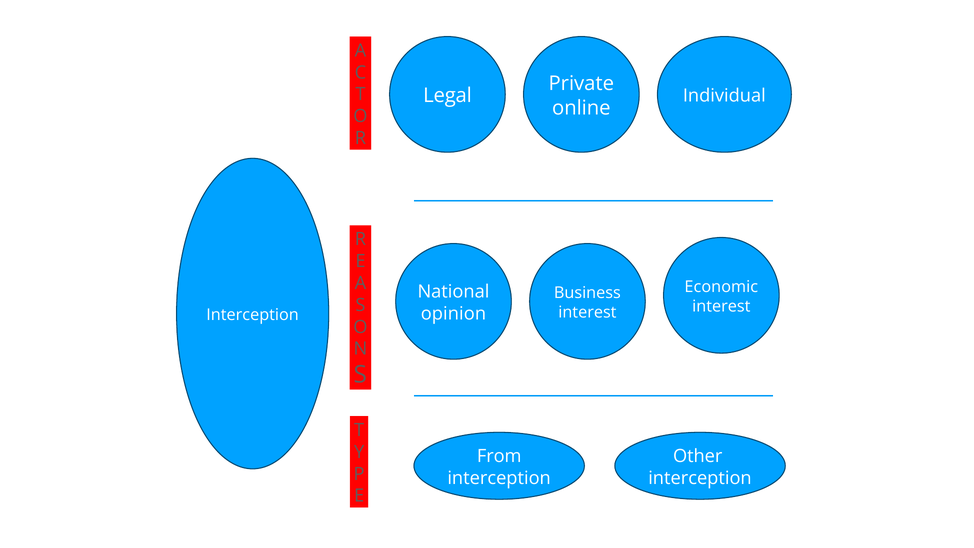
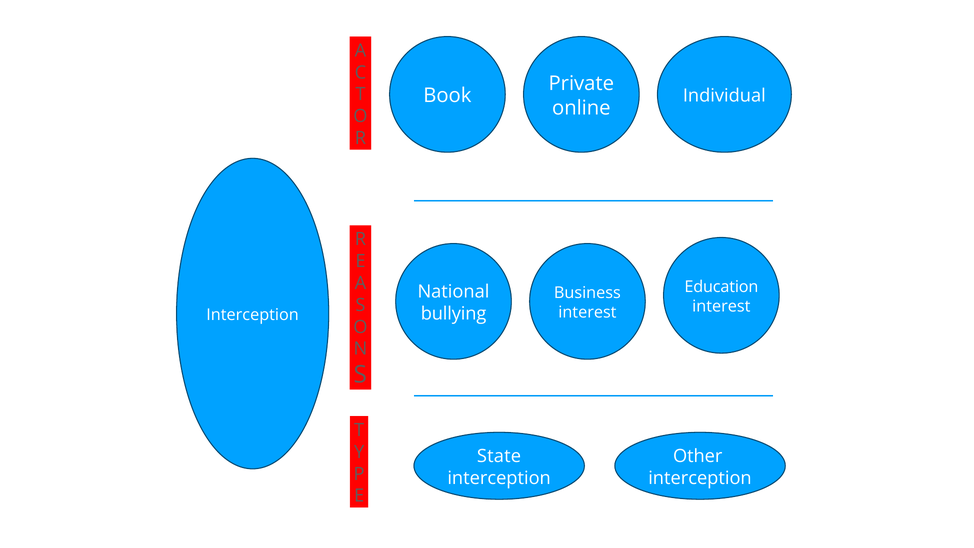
Legal: Legal -> Book (447, 96)
Economic: Economic -> Education (721, 287)
opinion: opinion -> bullying (454, 314)
From: From -> State (499, 456)
